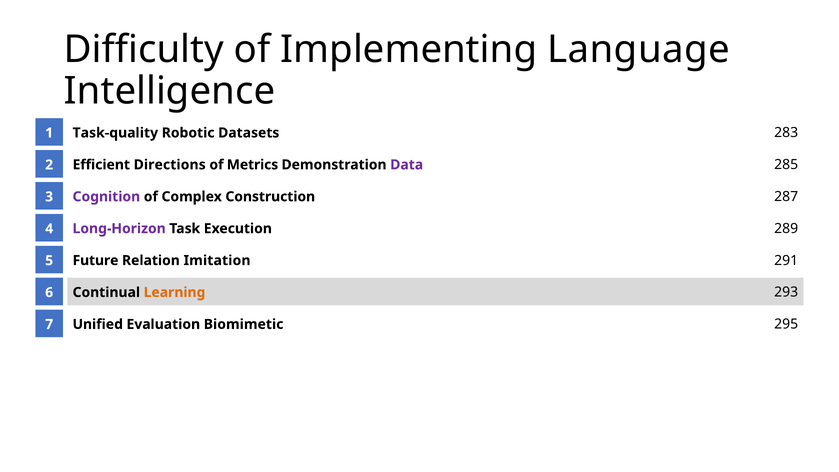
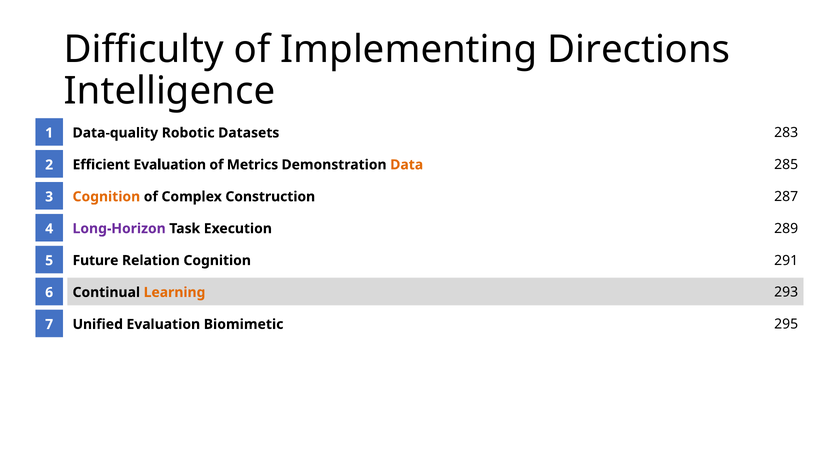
Language: Language -> Directions (639, 50)
Task-quality: Task-quality -> Data-quality (115, 133)
Efficient Directions: Directions -> Evaluation (170, 165)
Data colour: purple -> orange (407, 165)
Cognition colour: purple -> orange (106, 197)
Relation Imitation: Imitation -> Cognition (217, 260)
